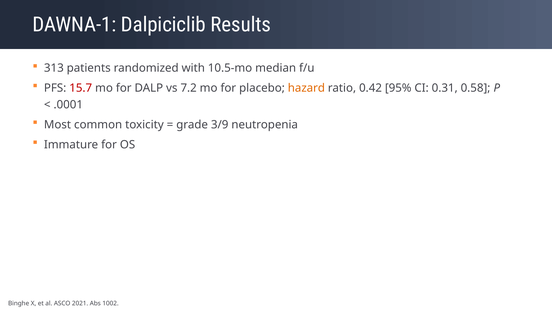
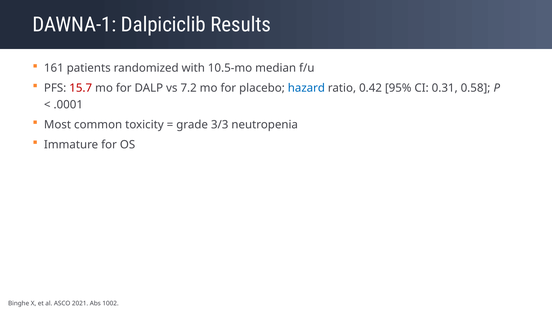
313: 313 -> 161 (54, 68)
hazard colour: orange -> blue (306, 88)
3/9: 3/9 -> 3/3 (220, 125)
